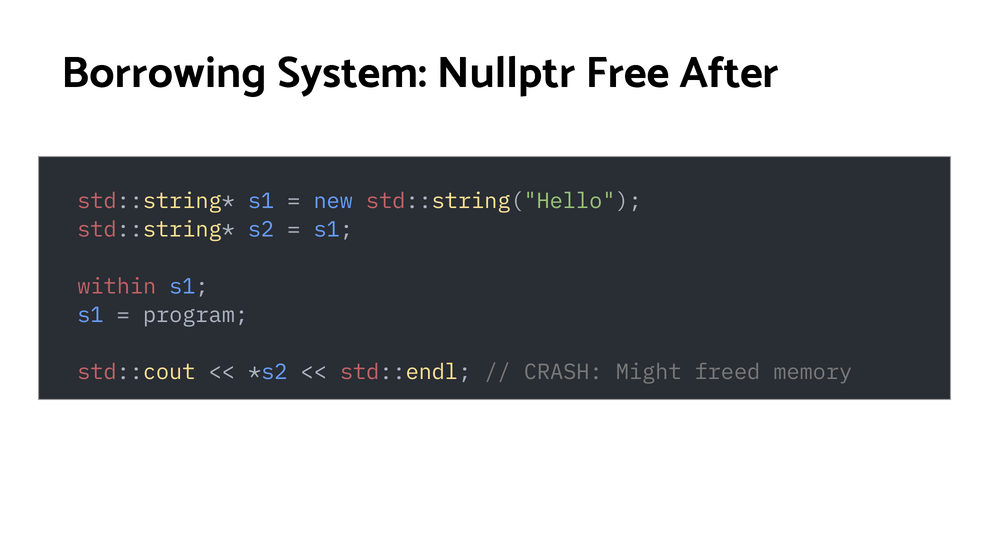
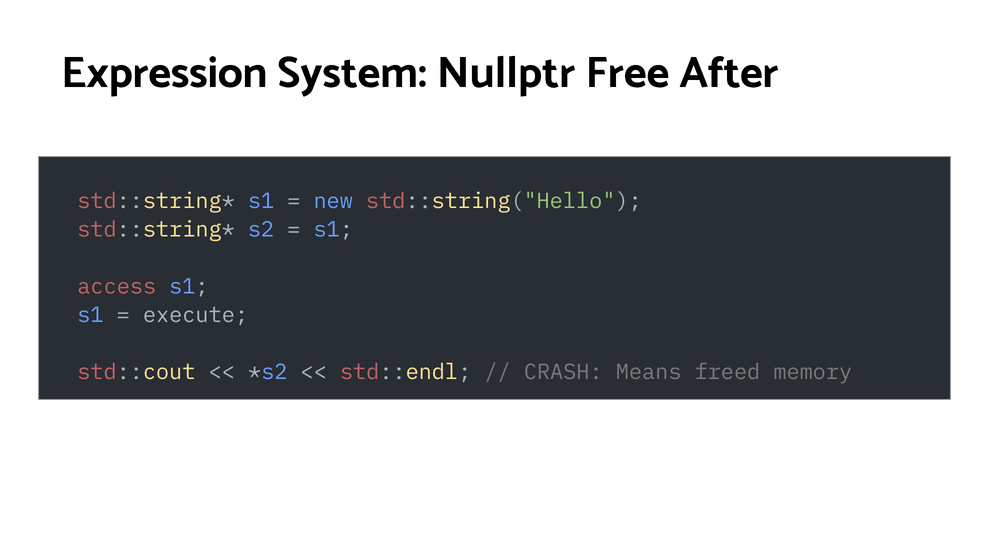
Borrowing: Borrowing -> Expression (164, 72)
within: within -> access (117, 287)
program: program -> execute (196, 315)
Might: Might -> Means (649, 372)
